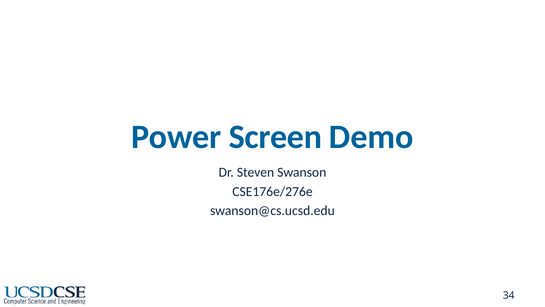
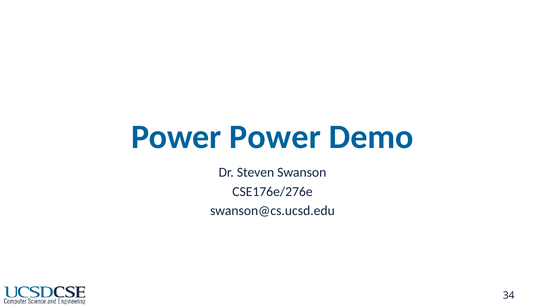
Power Screen: Screen -> Power (275, 137)
